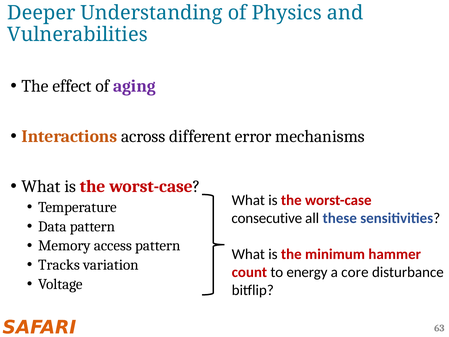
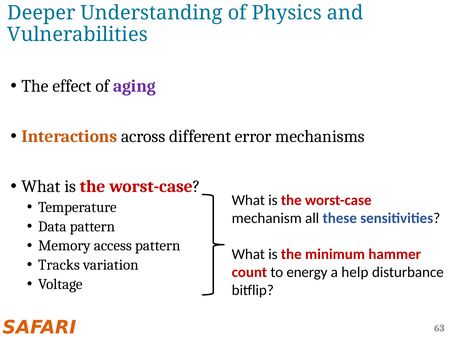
consecutive: consecutive -> mechanism (267, 218)
core: core -> help (355, 272)
